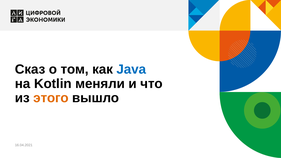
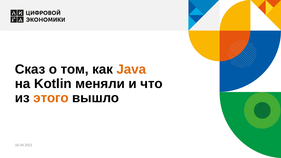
Java colour: blue -> orange (131, 69)
